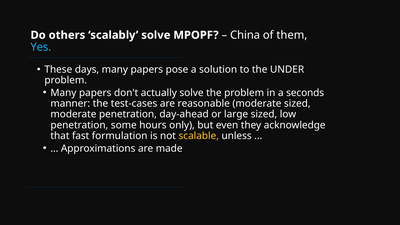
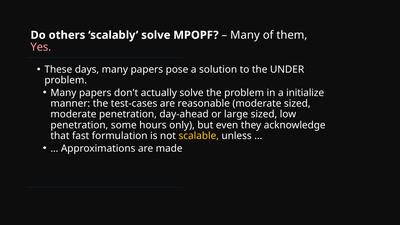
China: China -> Many (245, 35)
Yes colour: light blue -> pink (41, 47)
seconds: seconds -> initialize (305, 93)
